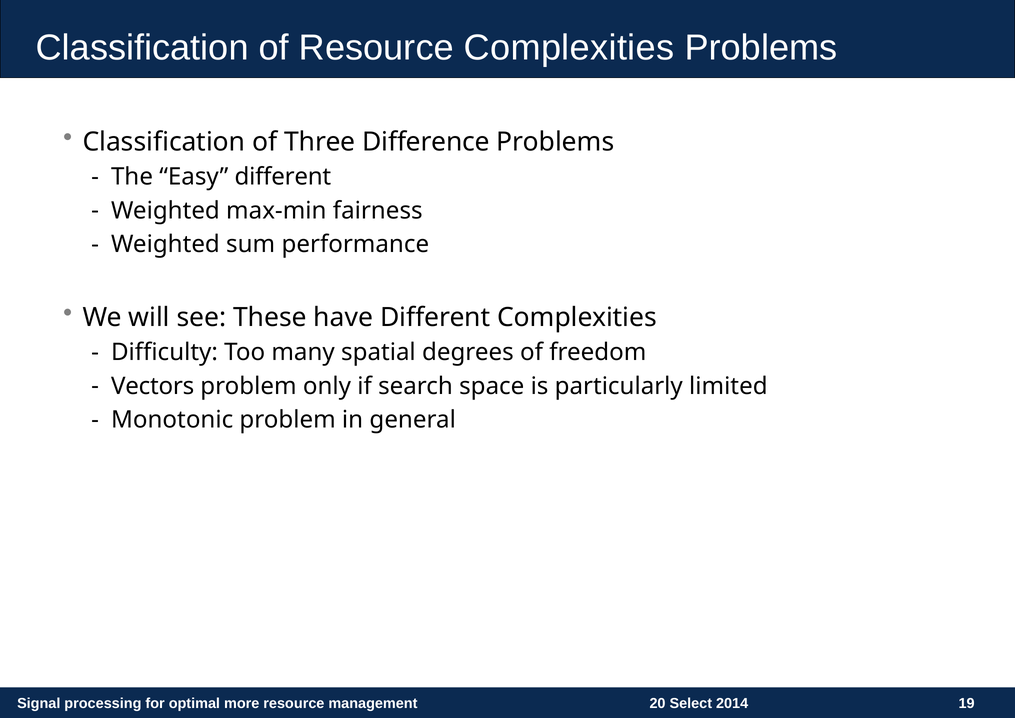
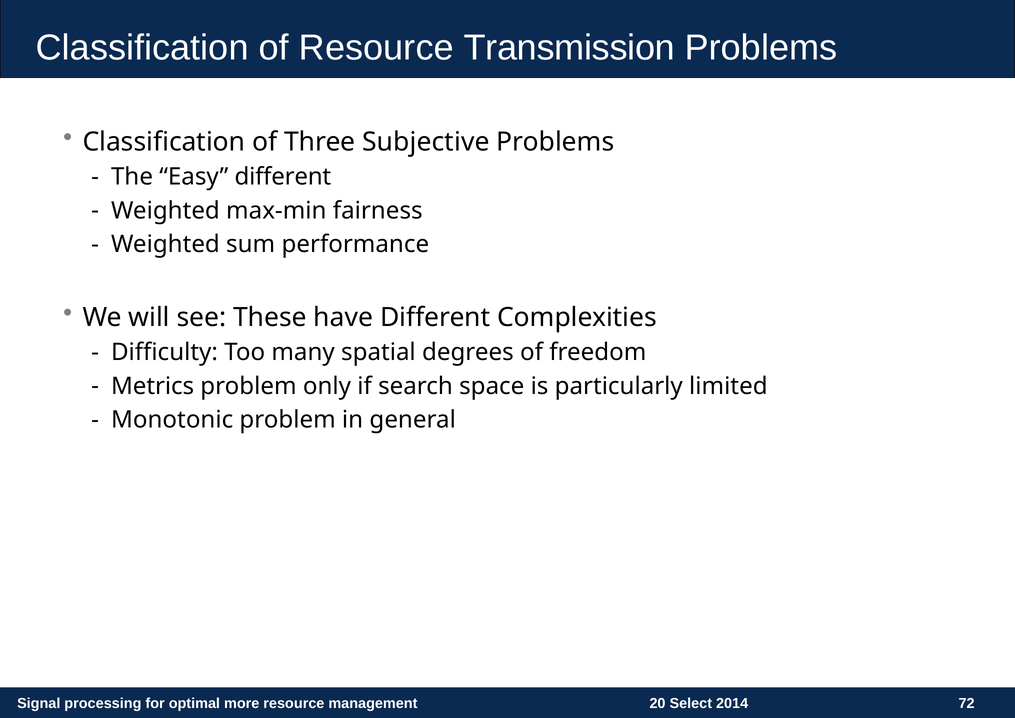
Resource Complexities: Complexities -> Transmission (569, 48)
Difference: Difference -> Subjective (426, 142)
Vectors: Vectors -> Metrics (153, 386)
19: 19 -> 72 (967, 703)
